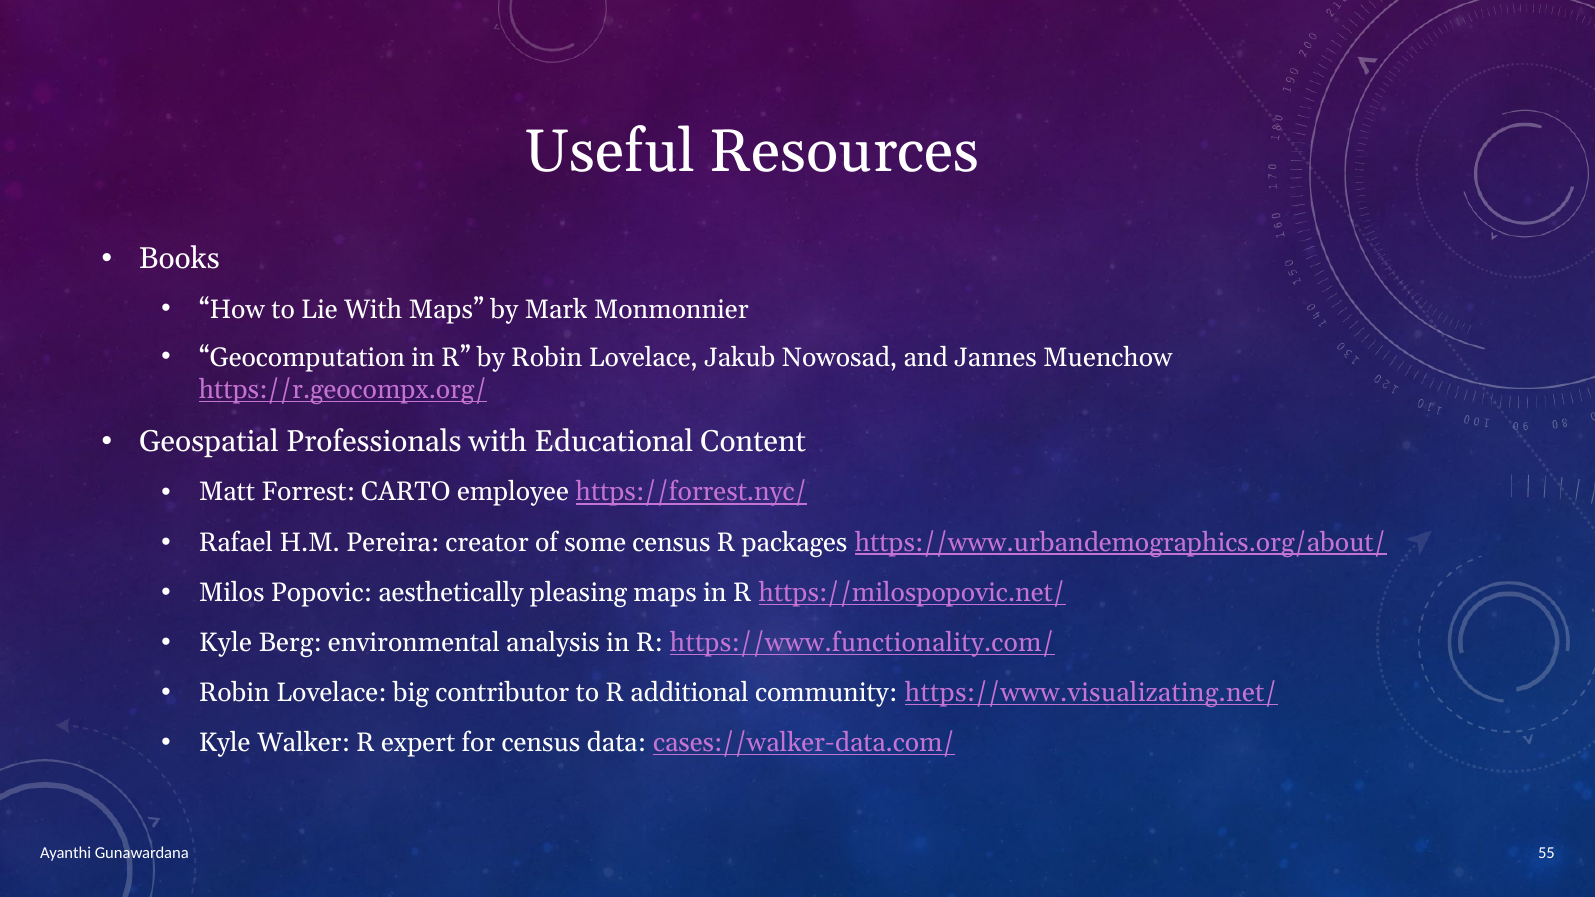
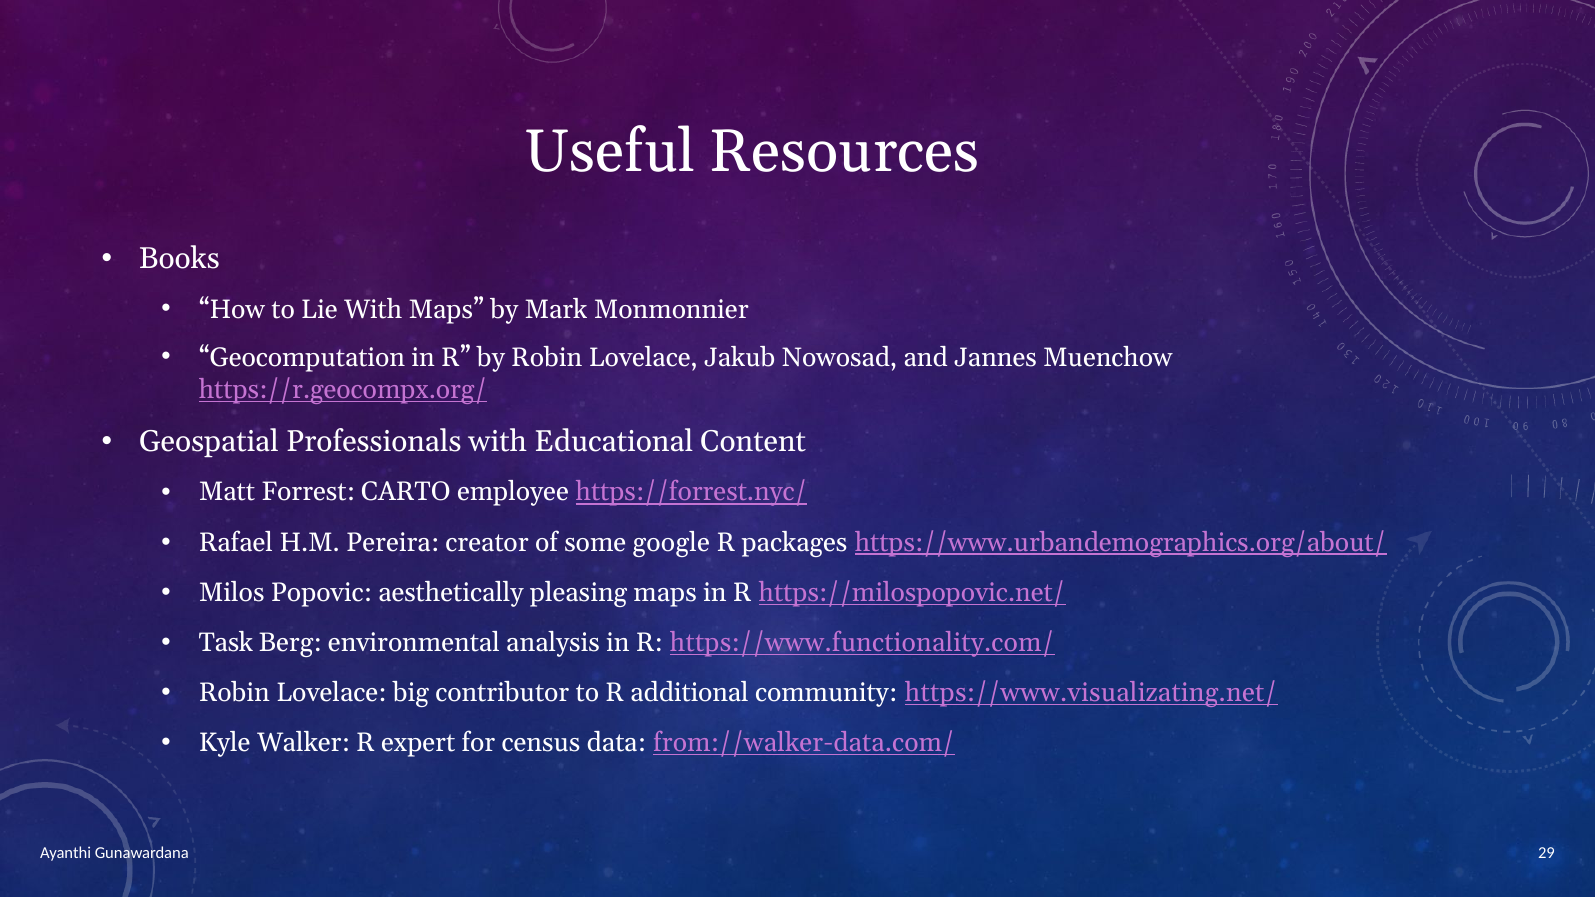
some census: census -> google (671, 542)
Kyle: Kyle -> Task (226, 643)
cases://walker-data.com/: cases://walker-data.com/ -> from://walker-data.com/ (804, 743)
55: 55 -> 29 (1546, 854)
